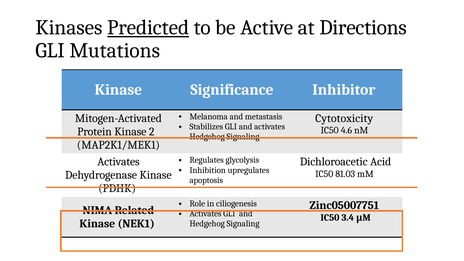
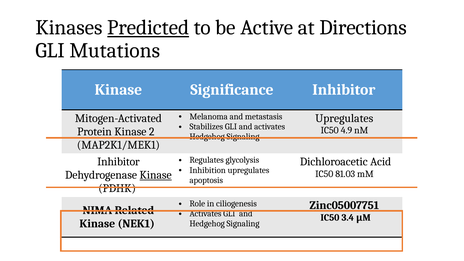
Cytotoxicity: Cytotoxicity -> Upregulates (344, 118)
4.6: 4.6 -> 4.9 (346, 130)
Activates: Activates -> Inhibitor (118, 162)
Kinase underline: none -> present (156, 175)
